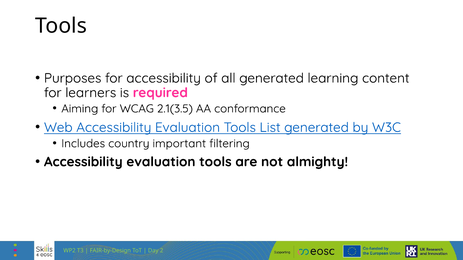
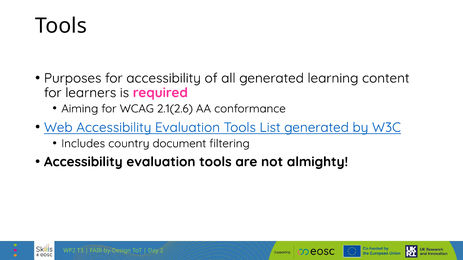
2.1(3.5: 2.1(3.5 -> 2.1(2.6 (175, 109)
important: important -> document (179, 144)
